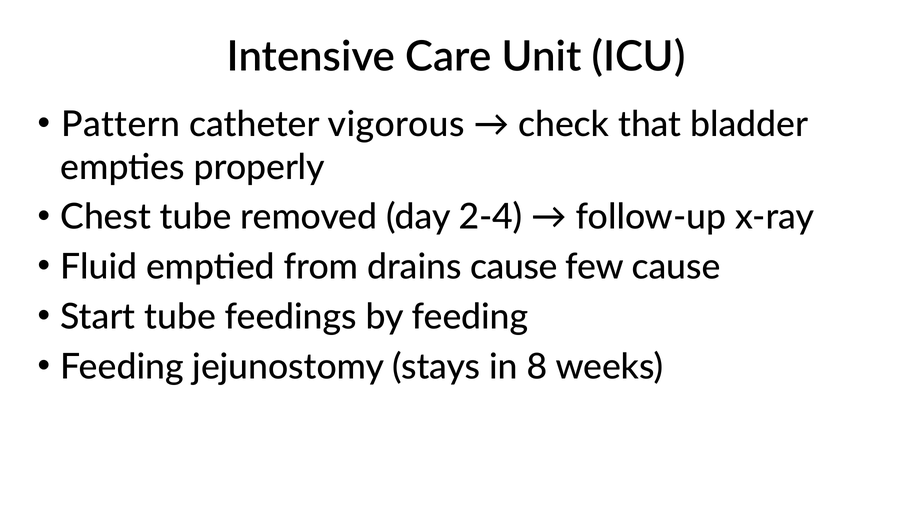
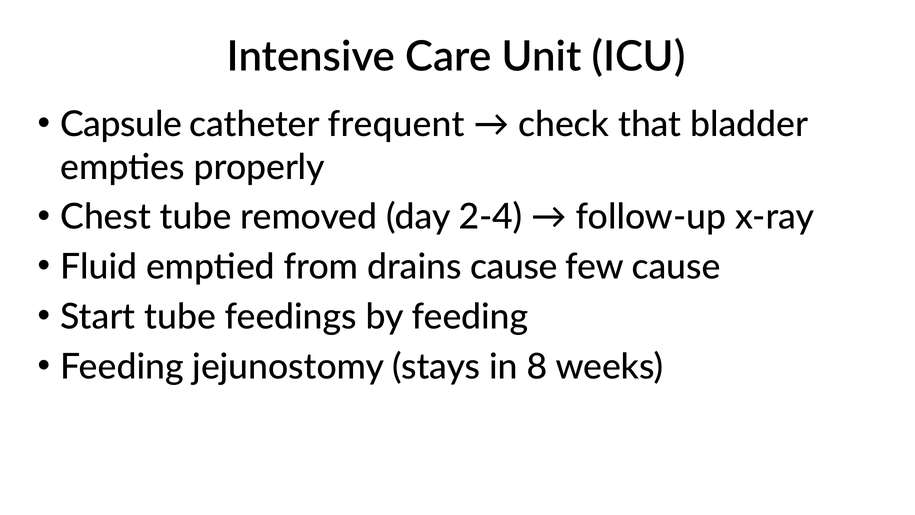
Pattern: Pattern -> Capsule (121, 125)
vigorous: vigorous -> frequent (396, 125)
